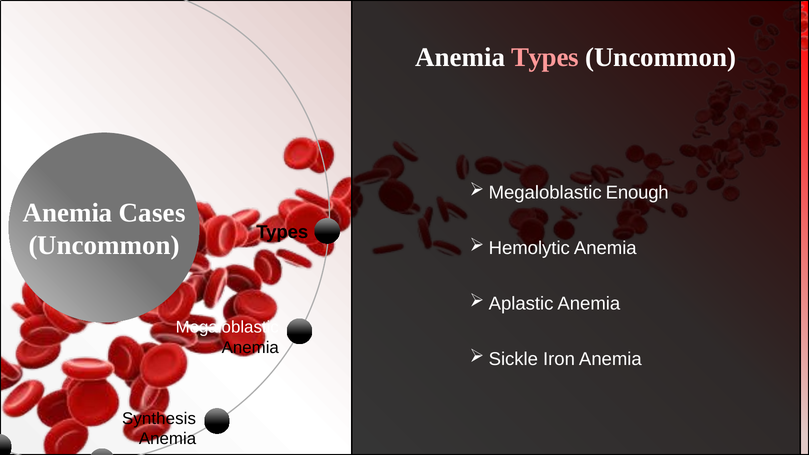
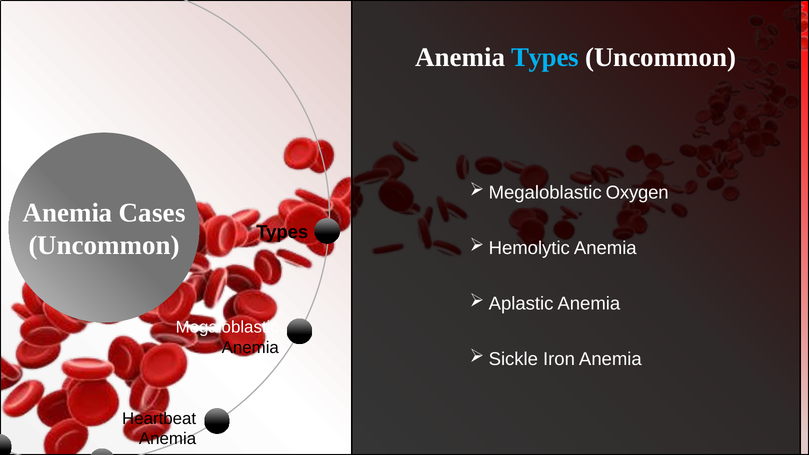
Types colour: pink -> light blue (545, 57)
Enough: Enough -> Oxygen (637, 193)
Synthesis: Synthesis -> Heartbeat (159, 419)
